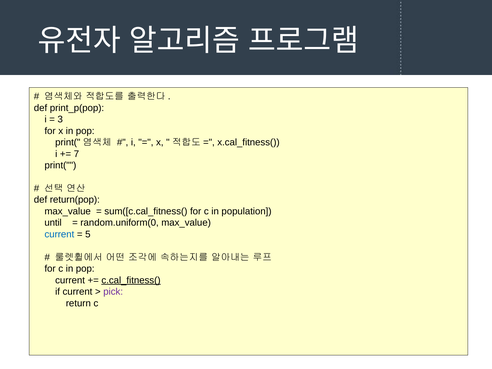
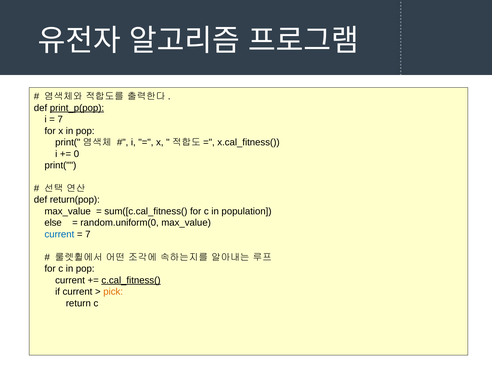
print_p(pop underline: none -> present (77, 108)
3: 3 -> 7 (60, 119)
7: 7 -> 0 (76, 154)
until: until -> else (53, 223)
5: 5 -> 7 (88, 234)
pick colour: purple -> orange (113, 292)
